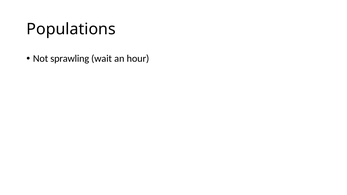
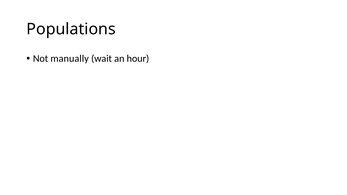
sprawling: sprawling -> manually (70, 59)
